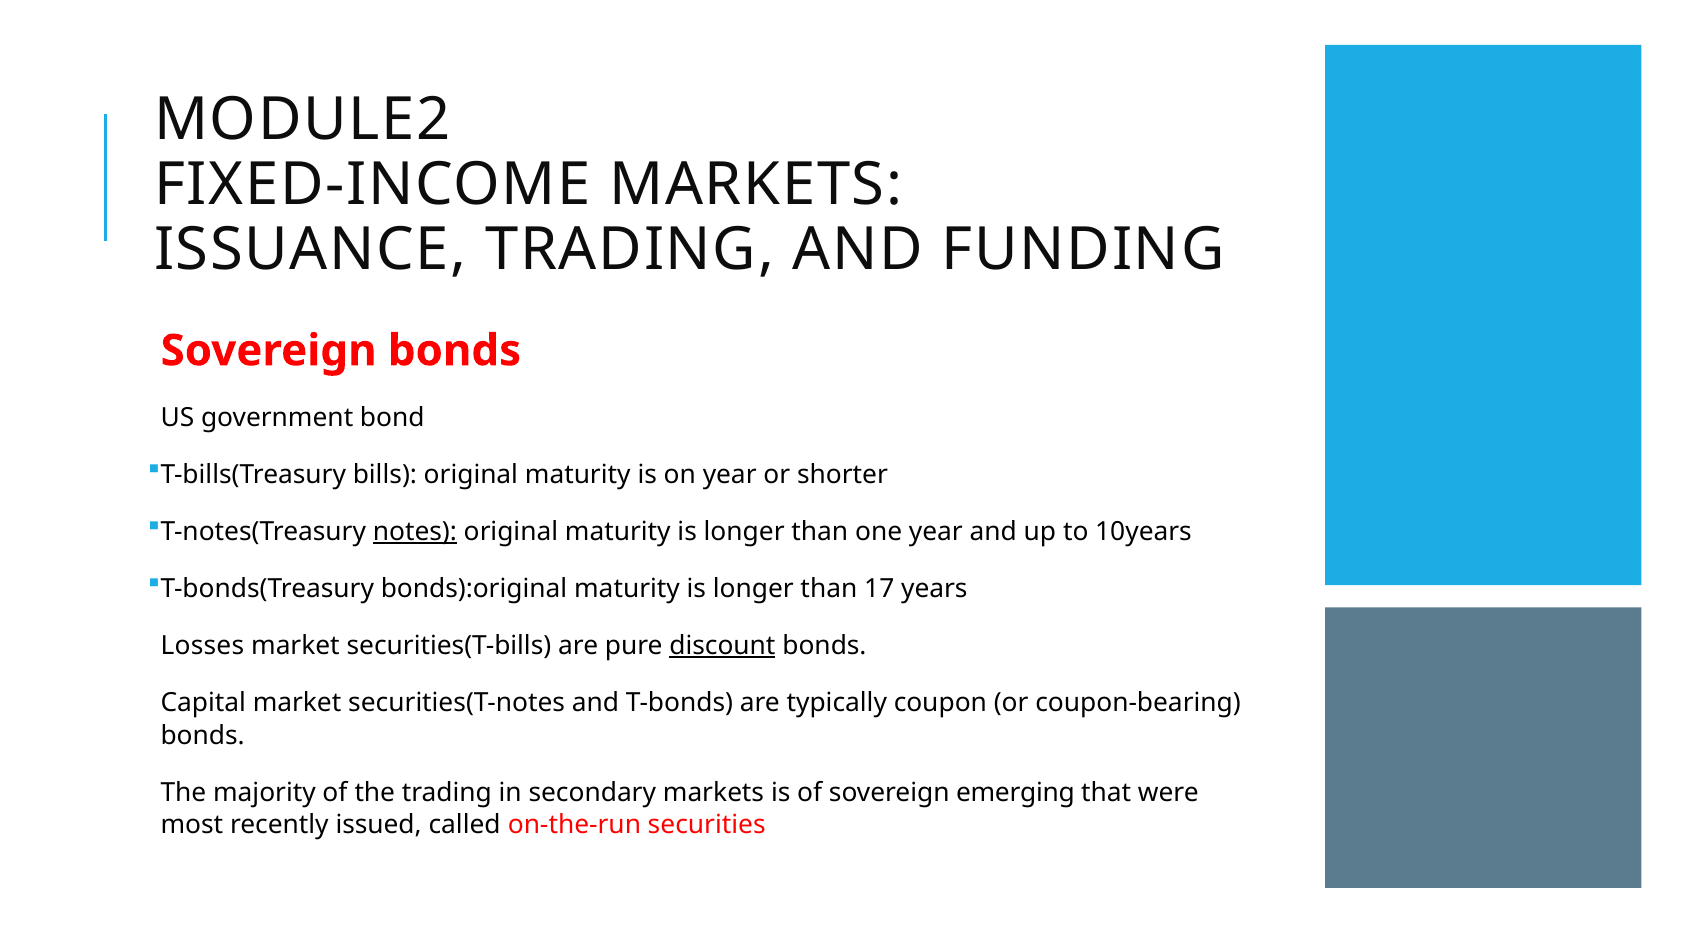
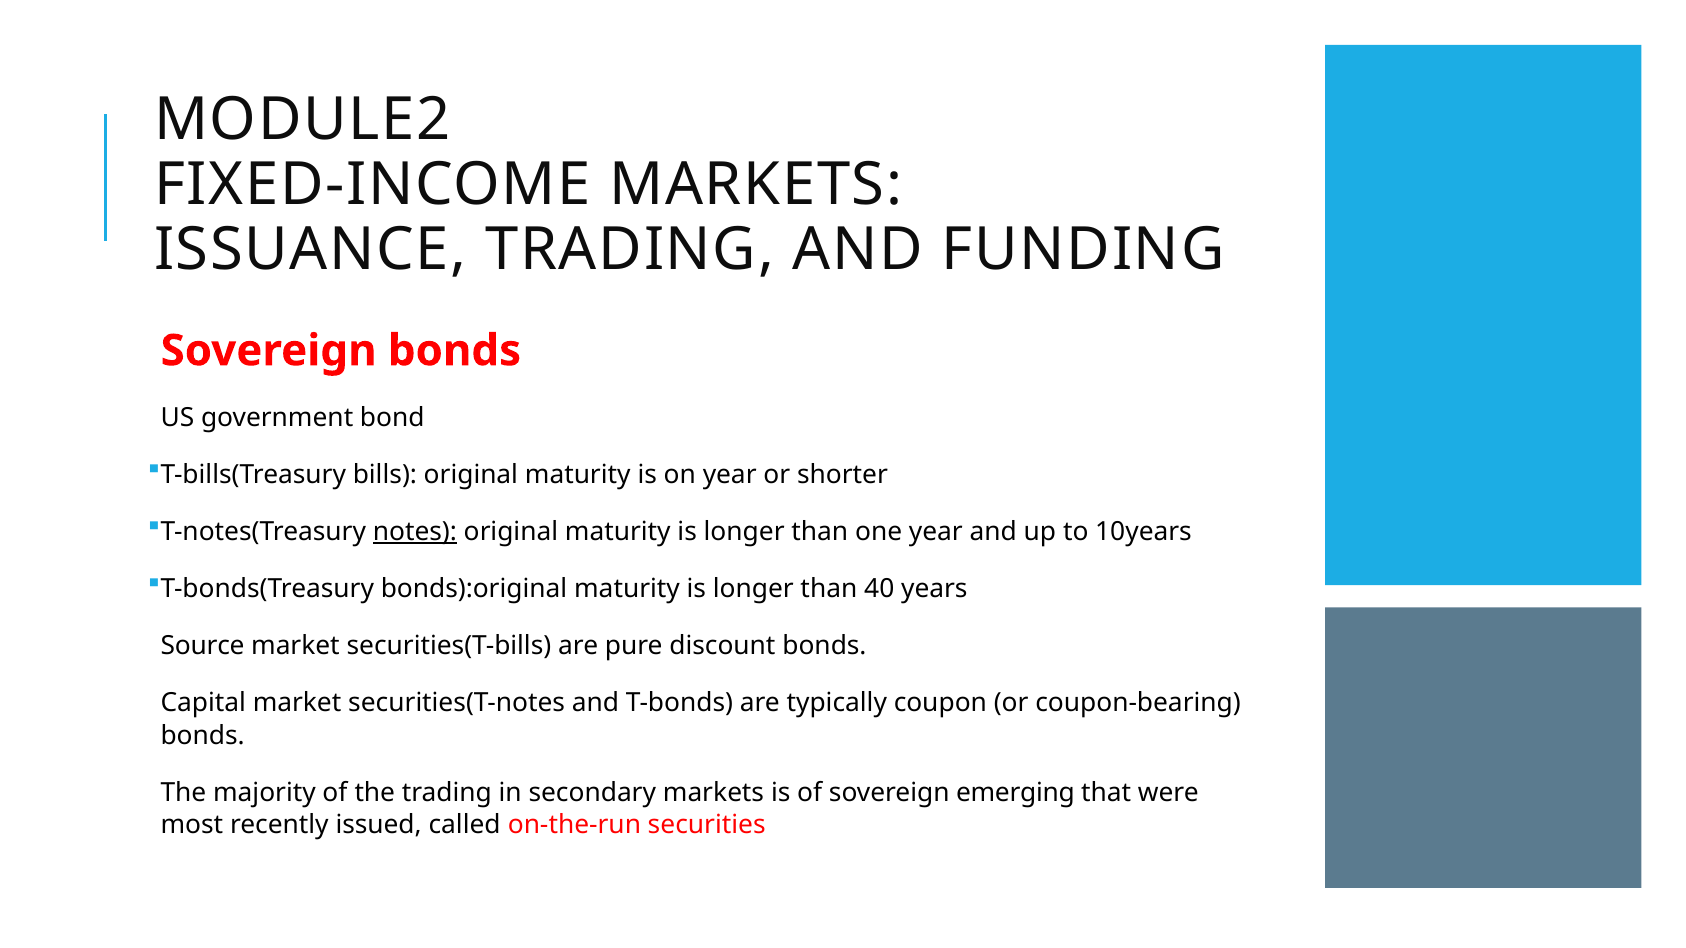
17: 17 -> 40 (879, 589)
Losses: Losses -> Source (203, 646)
discount underline: present -> none (722, 646)
